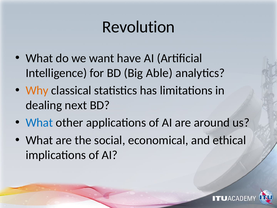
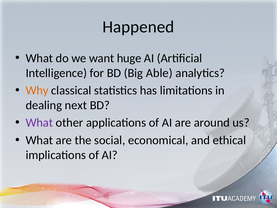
Revolution: Revolution -> Happened (138, 27)
have: have -> huge (129, 58)
What colour: blue -> purple (39, 123)
